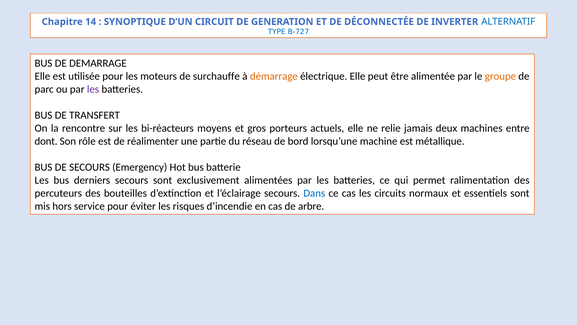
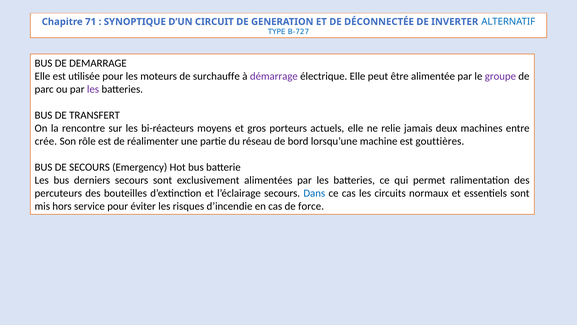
14: 14 -> 71 (91, 22)
démarrage colour: orange -> purple (274, 76)
groupe colour: orange -> purple (500, 76)
dont: dont -> crée (46, 141)
métallique: métallique -> gouttières (440, 141)
arbre: arbre -> force (311, 206)
